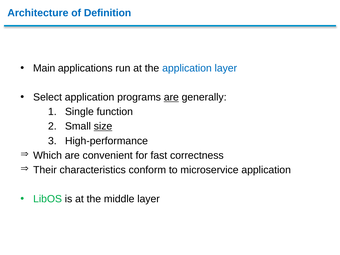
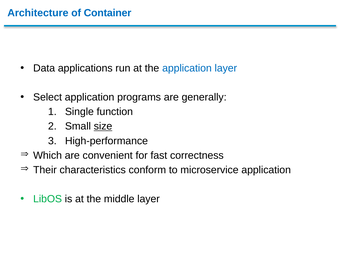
Definition: Definition -> Container (108, 13)
Main: Main -> Data (44, 68)
are underline: present -> none (171, 97)
